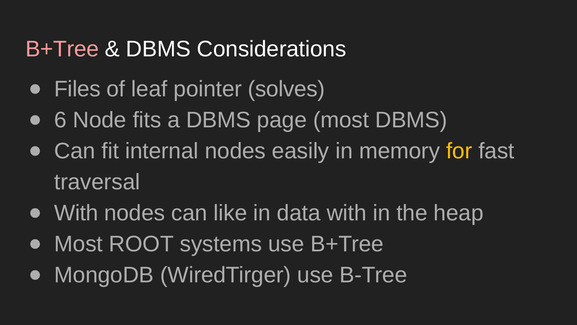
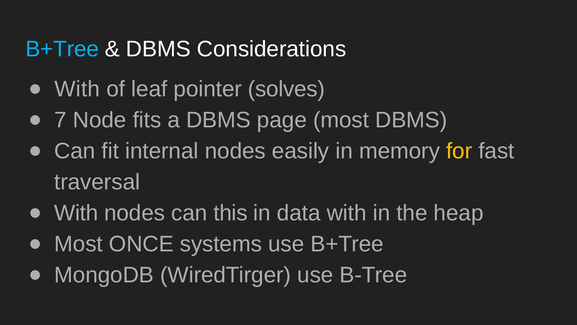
B+Tree colour: pink -> light blue (62, 49)
Files: Files -> With (77, 89)
6: 6 -> 7 (61, 120)
like: like -> this (230, 213)
ROOT: ROOT -> ONCE (141, 244)
